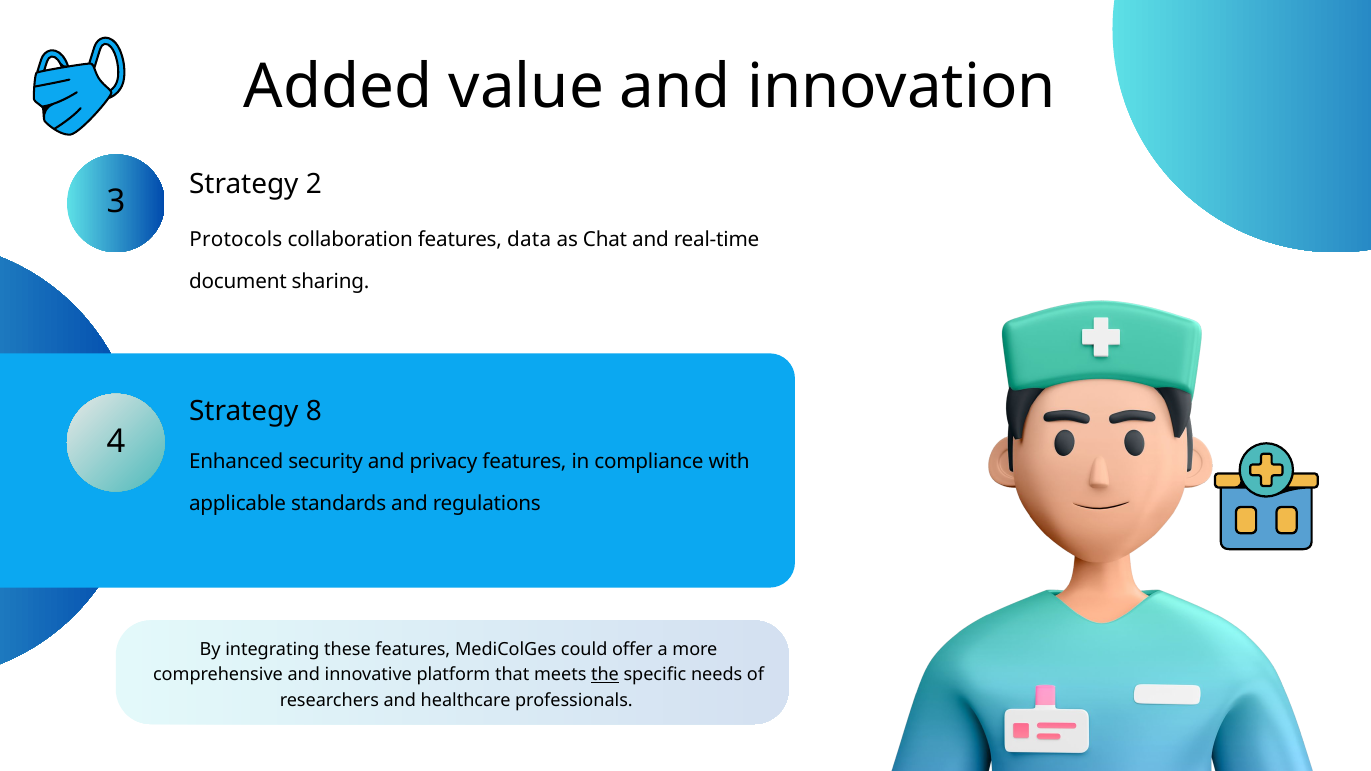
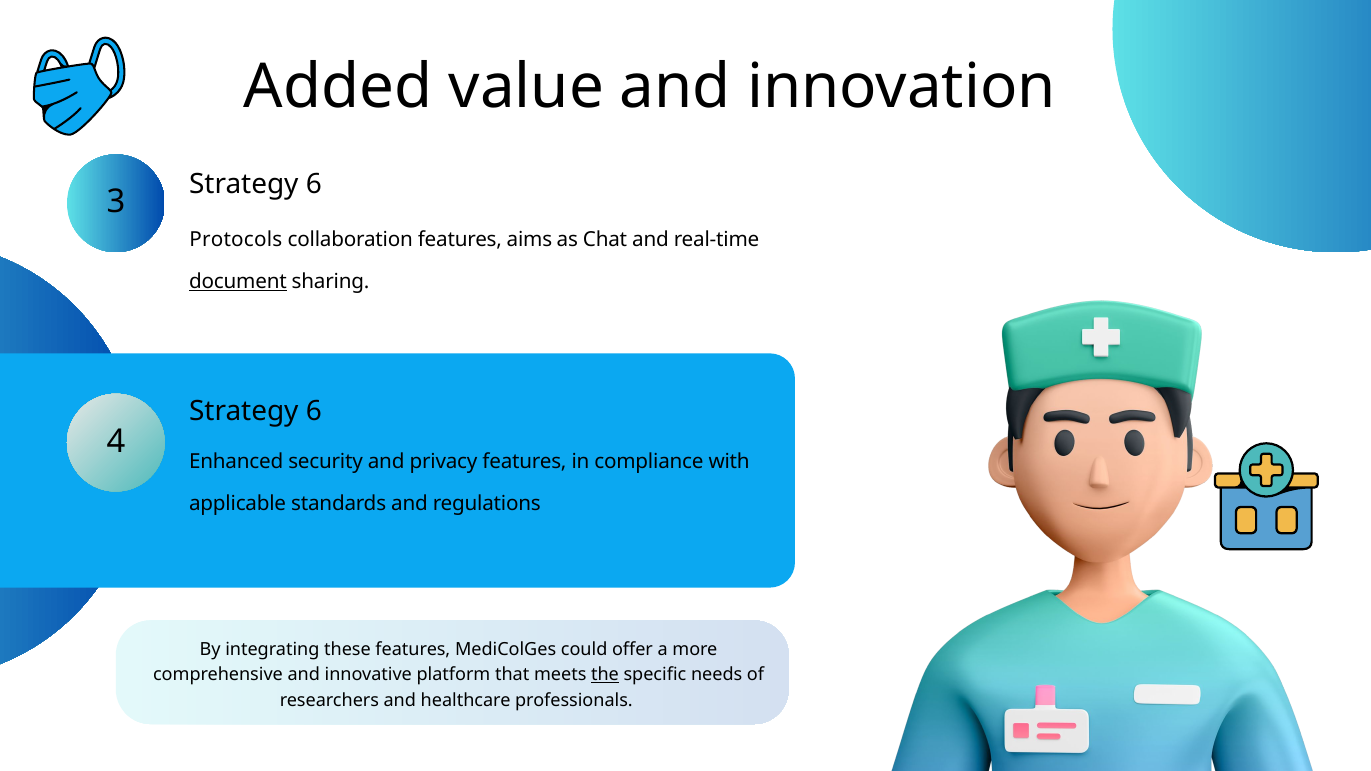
2: 2 -> 6 (314, 185)
data: data -> aims (529, 240)
document underline: none -> present (238, 282)
8: 8 -> 6 (314, 411)
